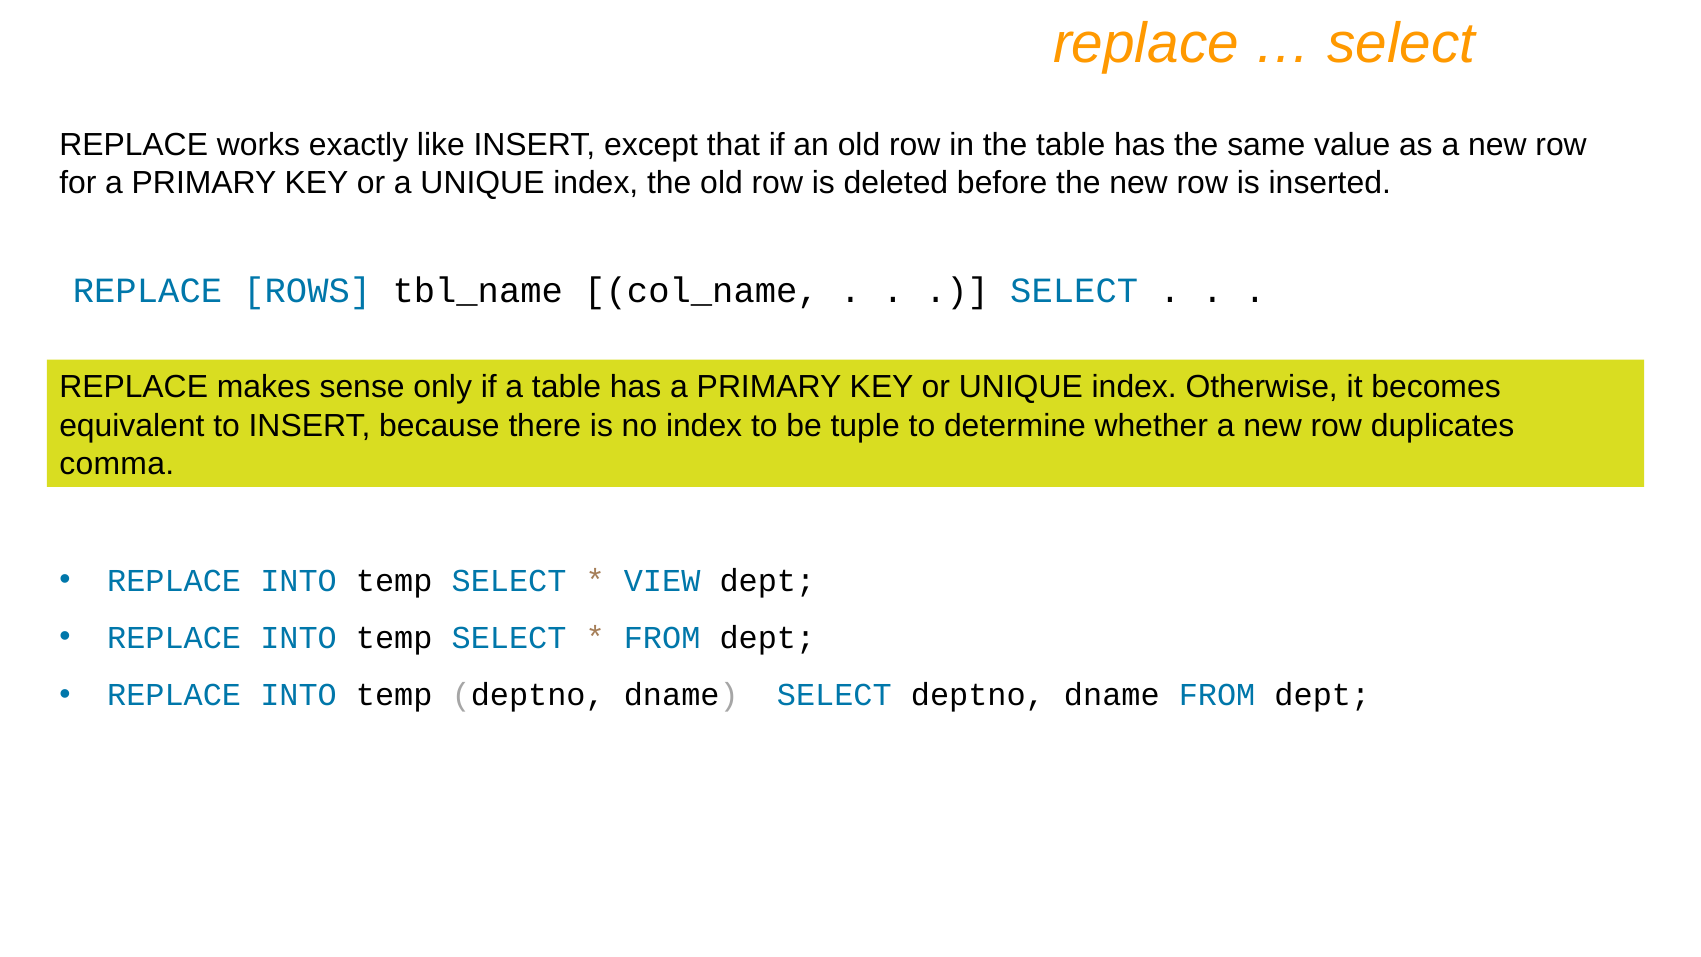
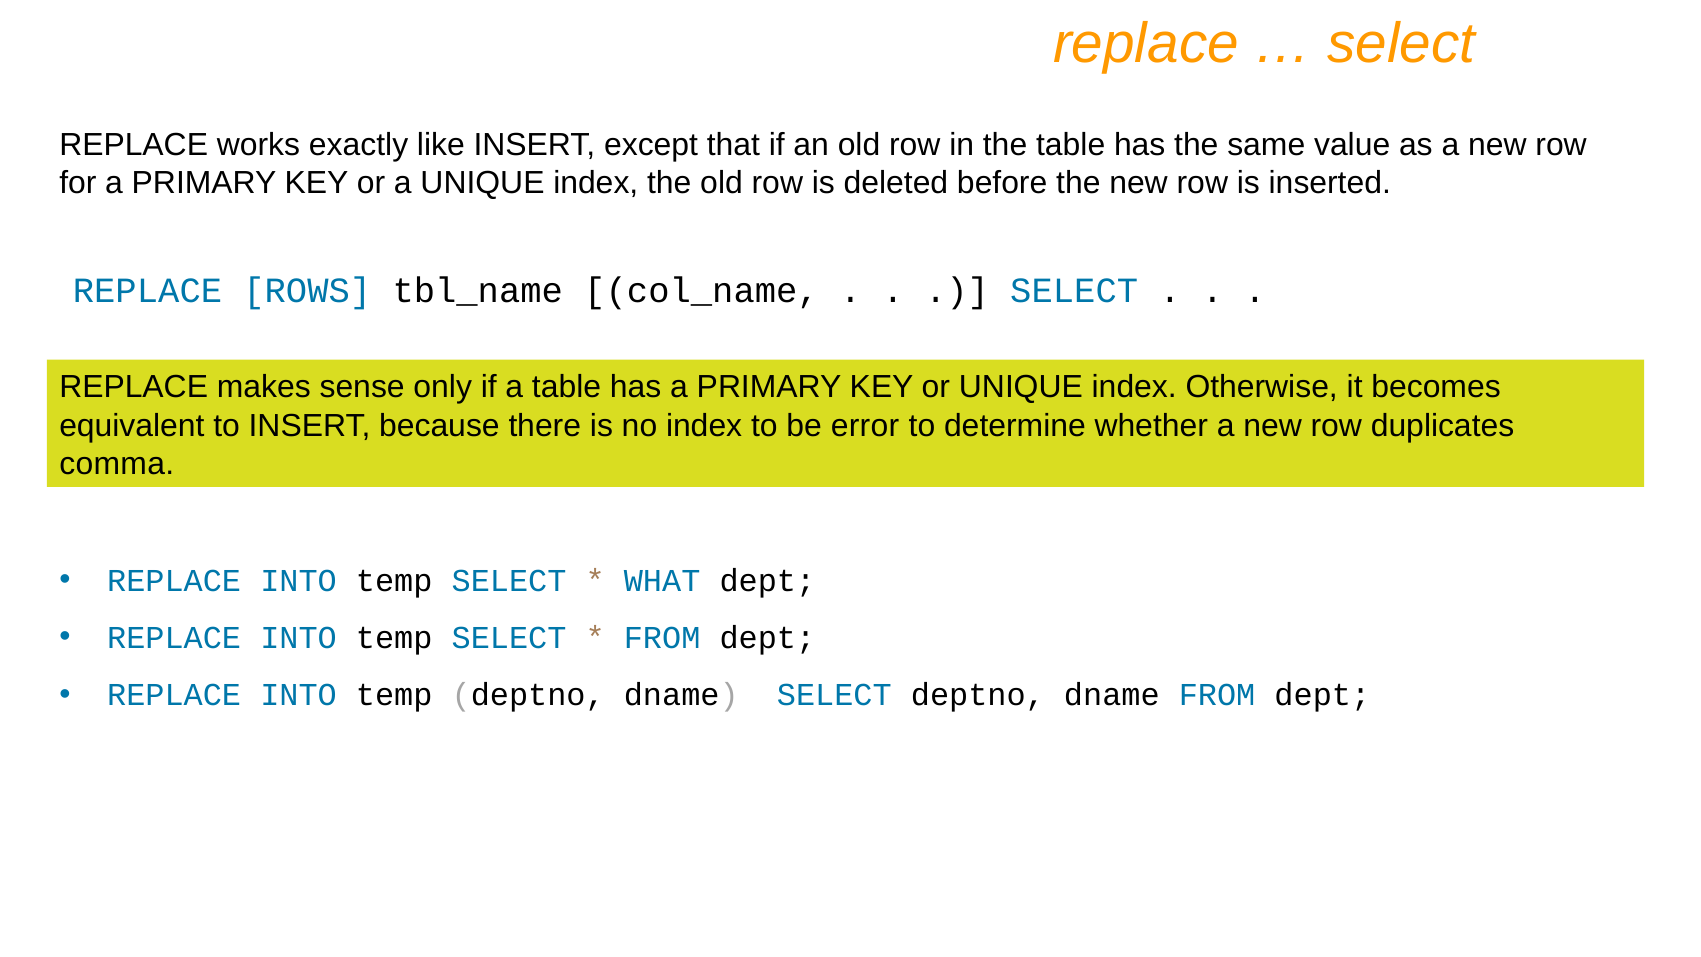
tuple: tuple -> error (865, 425)
VIEW: VIEW -> WHAT (662, 580)
